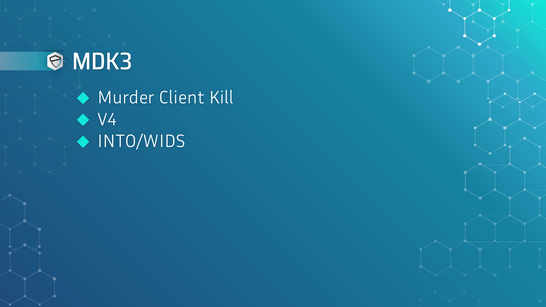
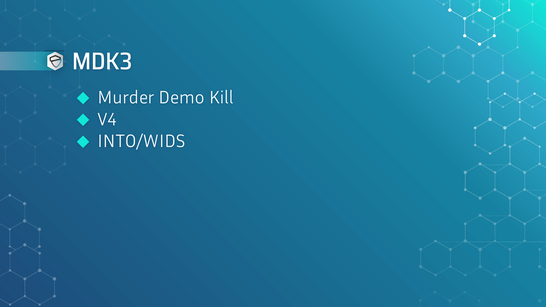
Client: Client -> Demo (182, 98)
